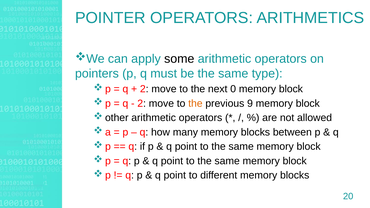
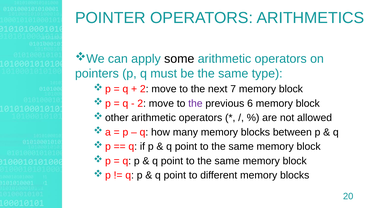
0: 0 -> 7 (233, 89)
the colour: orange -> purple (195, 103)
9: 9 -> 6 (250, 103)
